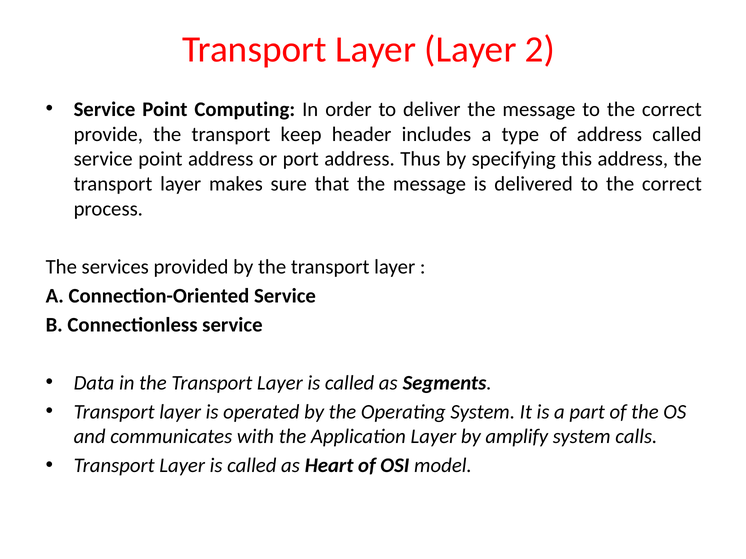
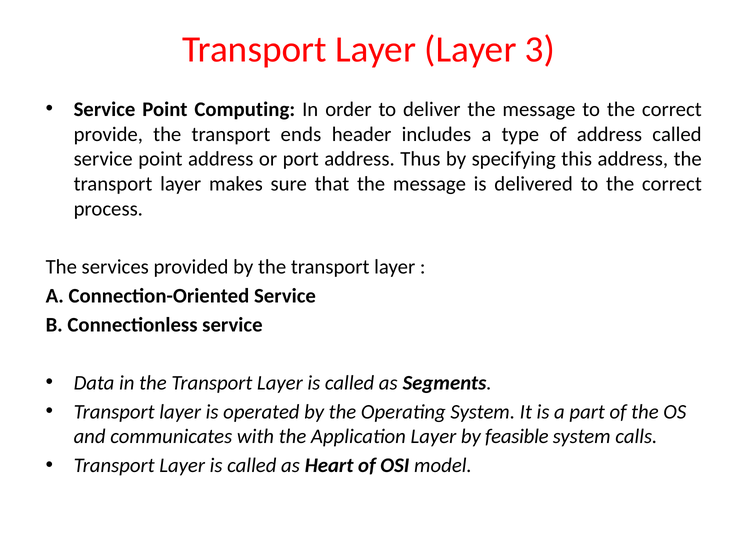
2: 2 -> 3 (540, 49)
keep: keep -> ends (301, 134)
amplify: amplify -> feasible (517, 437)
